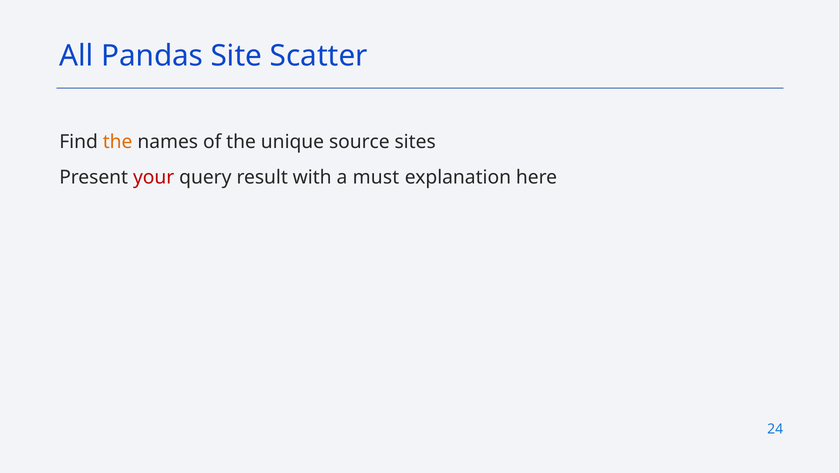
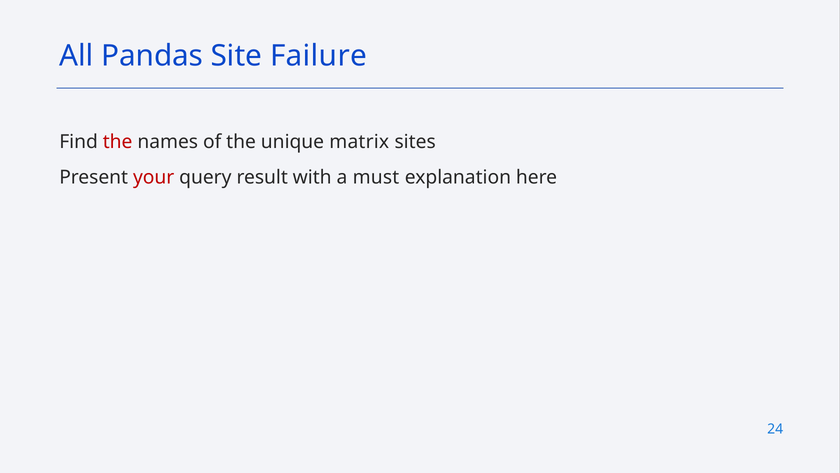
Scatter: Scatter -> Failure (319, 56)
the colour: orange -> red (118, 142)
source: source -> matrix (359, 142)
